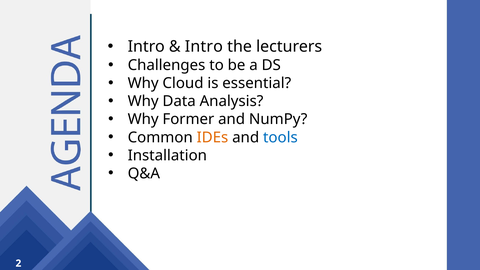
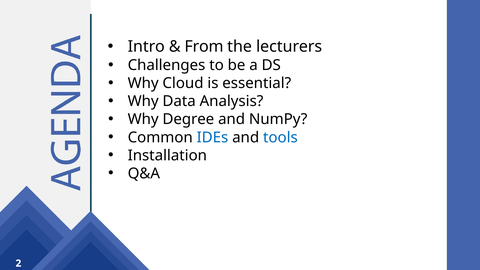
Intro: Intro -> From (204, 47)
Former: Former -> Degree (188, 119)
IDEs colour: orange -> blue (212, 137)
